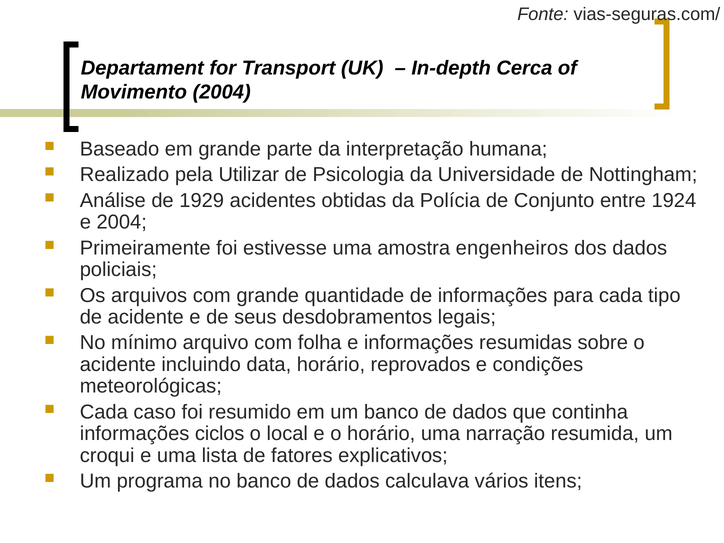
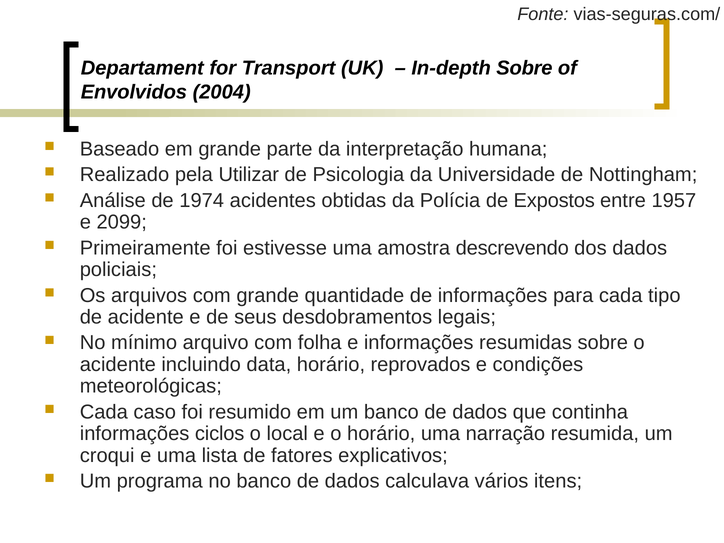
In-depth Cerca: Cerca -> Sobre (524, 68)
Movimento: Movimento -> Envolvidos (134, 92)
1929: 1929 -> 1974 (202, 200)
Conjunto: Conjunto -> Expostos (554, 200)
1924: 1924 -> 1957 (674, 200)
e 2004: 2004 -> 2099 (122, 222)
engenheiros: engenheiros -> descrevendo (512, 248)
